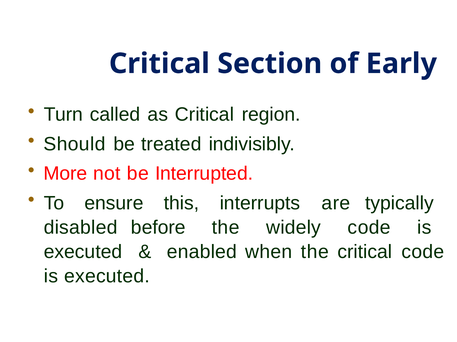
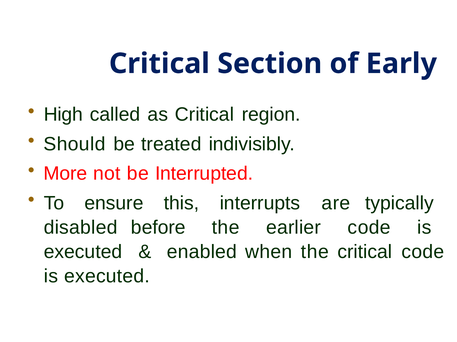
Turn: Turn -> High (63, 115)
widely: widely -> earlier (294, 228)
